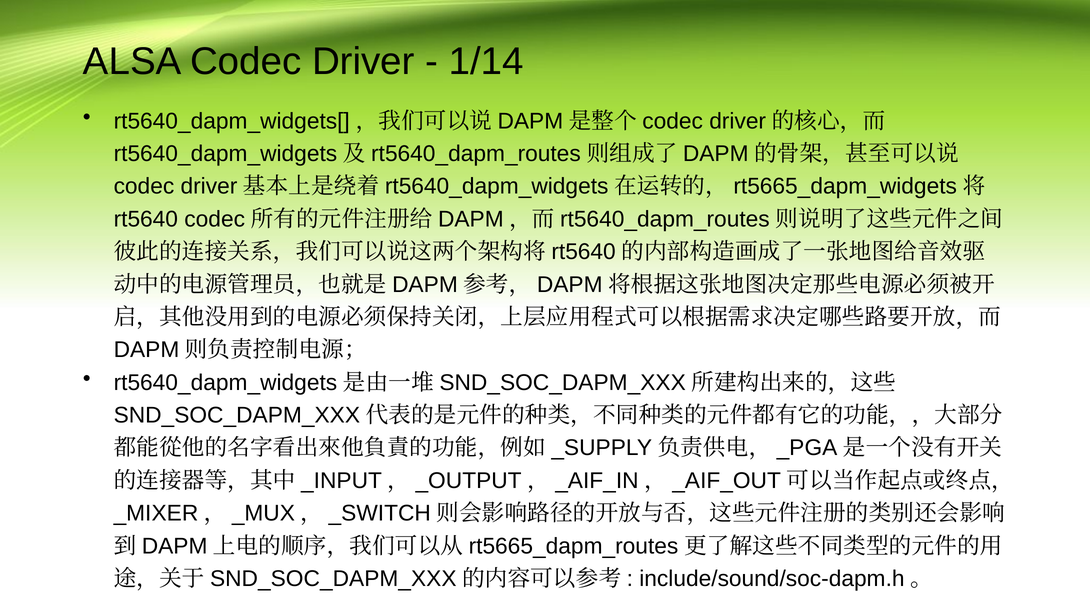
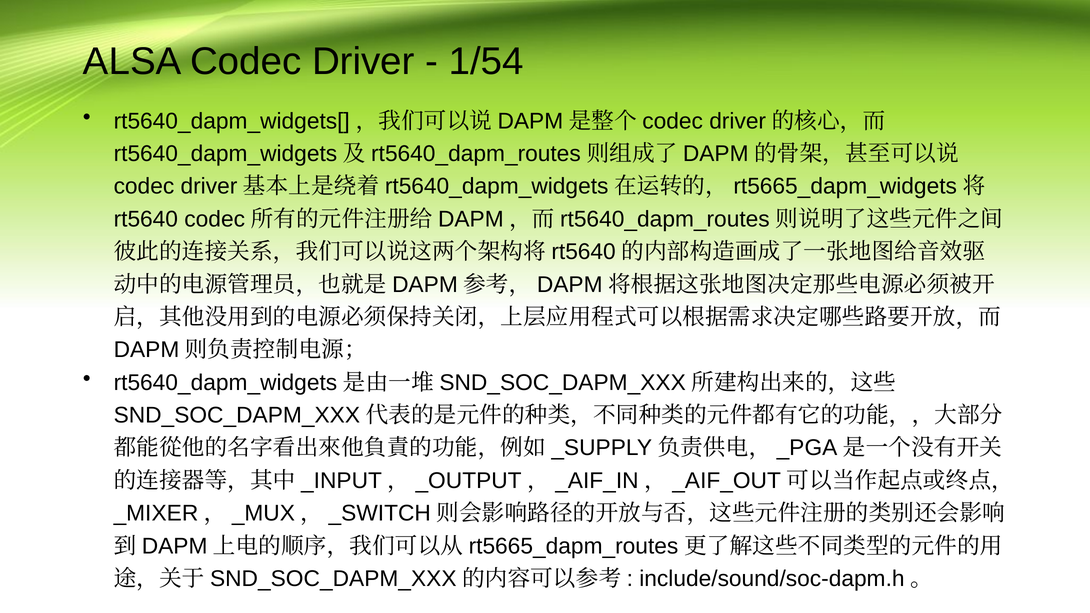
1/14: 1/14 -> 1/54 (486, 61)
